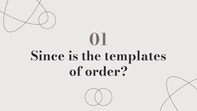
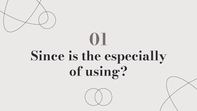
templates: templates -> especially (135, 56)
order: order -> using (106, 71)
